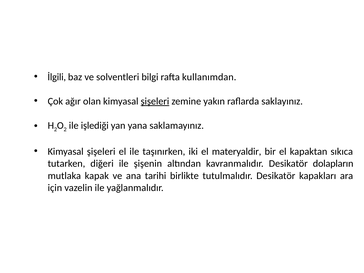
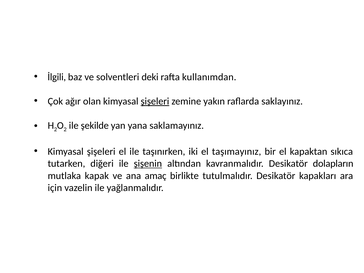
bilgi: bilgi -> deki (150, 77)
işlediği: işlediği -> şekilde (95, 126)
materyaldir: materyaldir -> taşımayınız (237, 151)
şişenin underline: none -> present (148, 164)
tarihi: tarihi -> amaç (156, 176)
